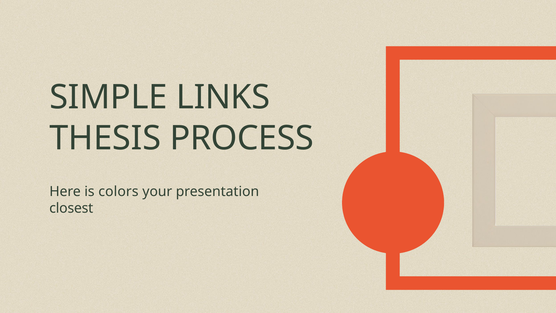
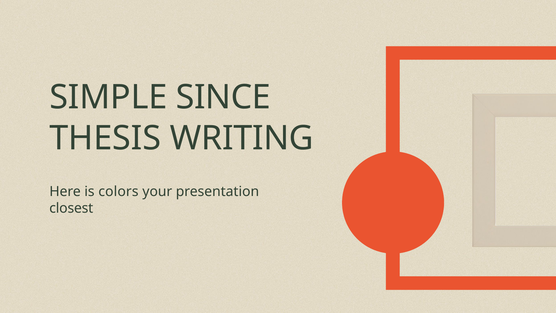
LINKS: LINKS -> SINCE (223, 97)
PROCESS: PROCESS -> WRITING (242, 138)
